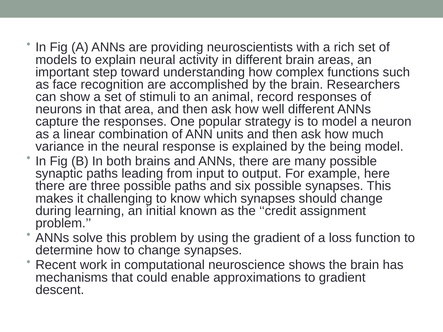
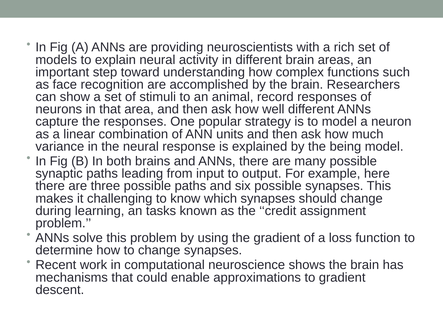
initial: initial -> tasks (161, 211)
